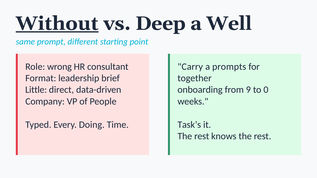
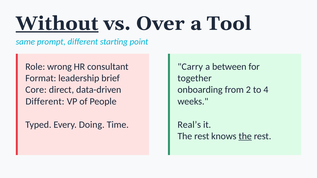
Deep: Deep -> Over (160, 24)
Well: Well -> Tool (229, 24)
prompts: prompts -> between (229, 67)
Little: Little -> Core (36, 90)
9: 9 -> 2 (248, 90)
0: 0 -> 4 (266, 90)
Company: Company -> Different (45, 102)
Task’s: Task’s -> Real’s (189, 125)
the underline: none -> present (245, 136)
